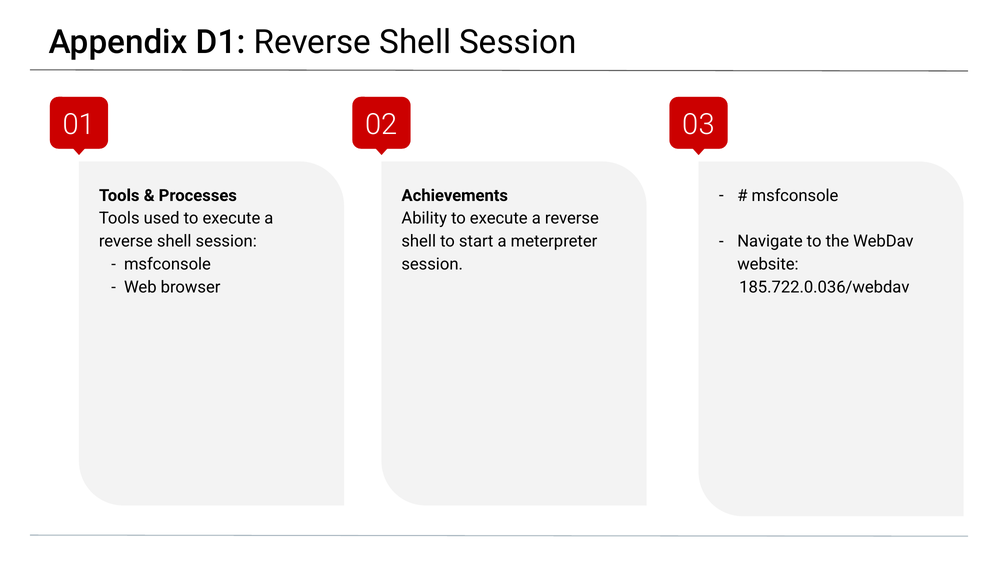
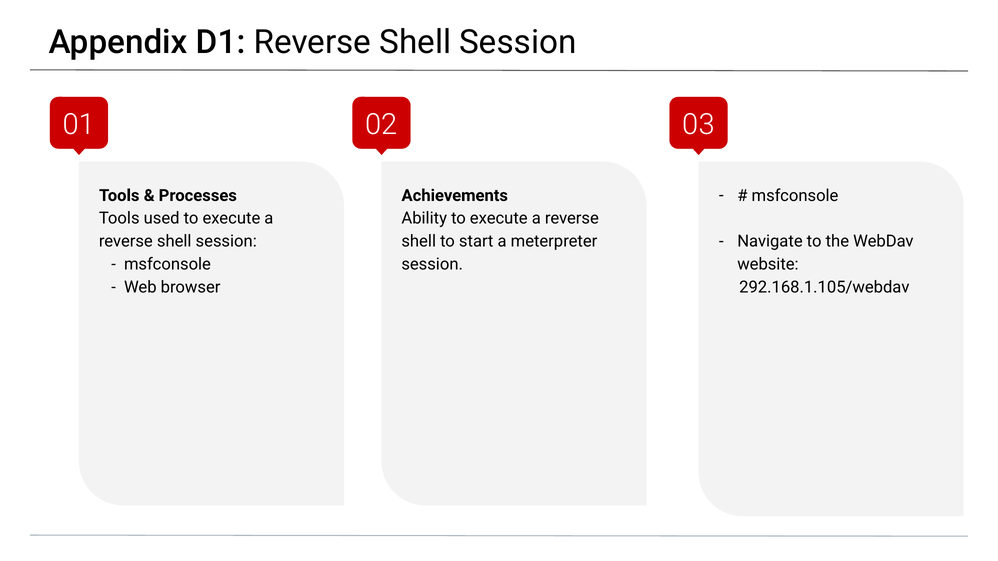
185.722.0.036/webdav: 185.722.0.036/webdav -> 292.168.1.105/webdav (824, 288)
